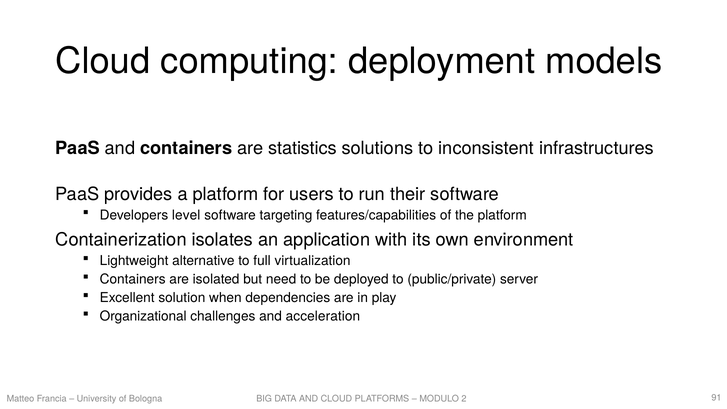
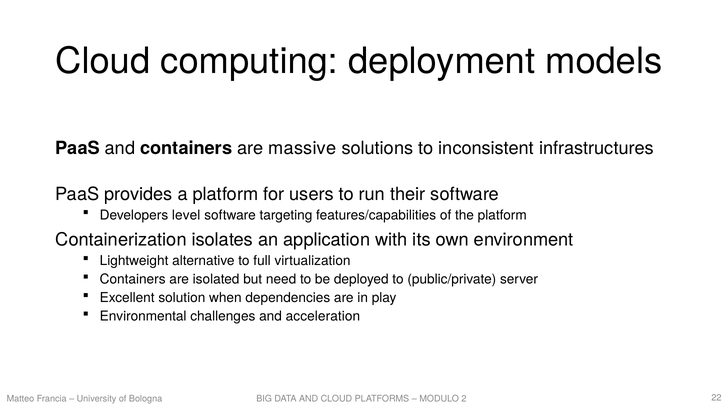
statistics: statistics -> massive (302, 148)
Organizational: Organizational -> Environmental (143, 316)
91: 91 -> 22 (716, 398)
